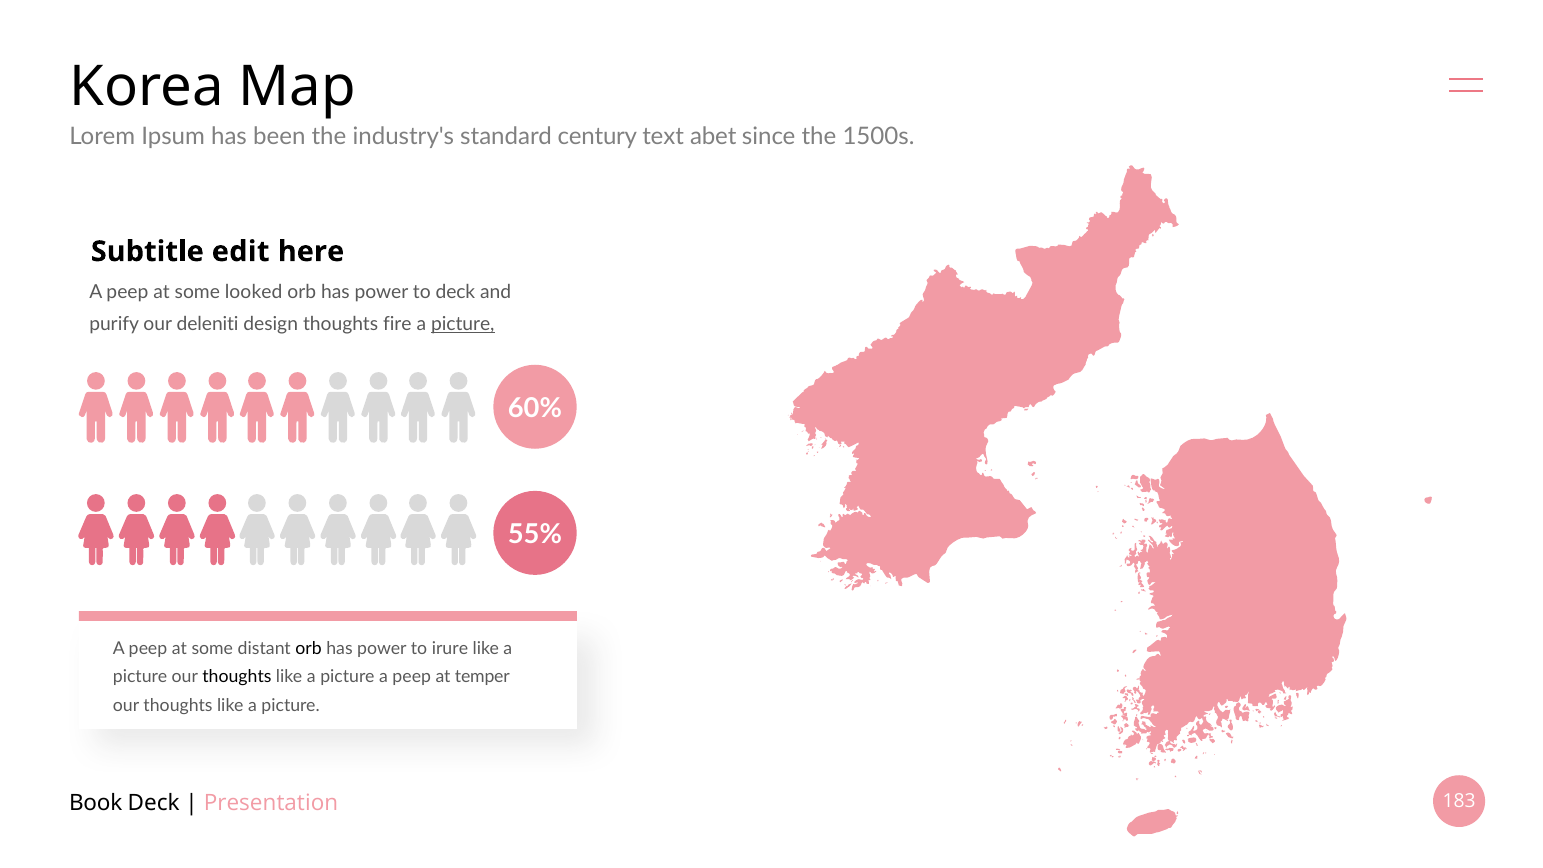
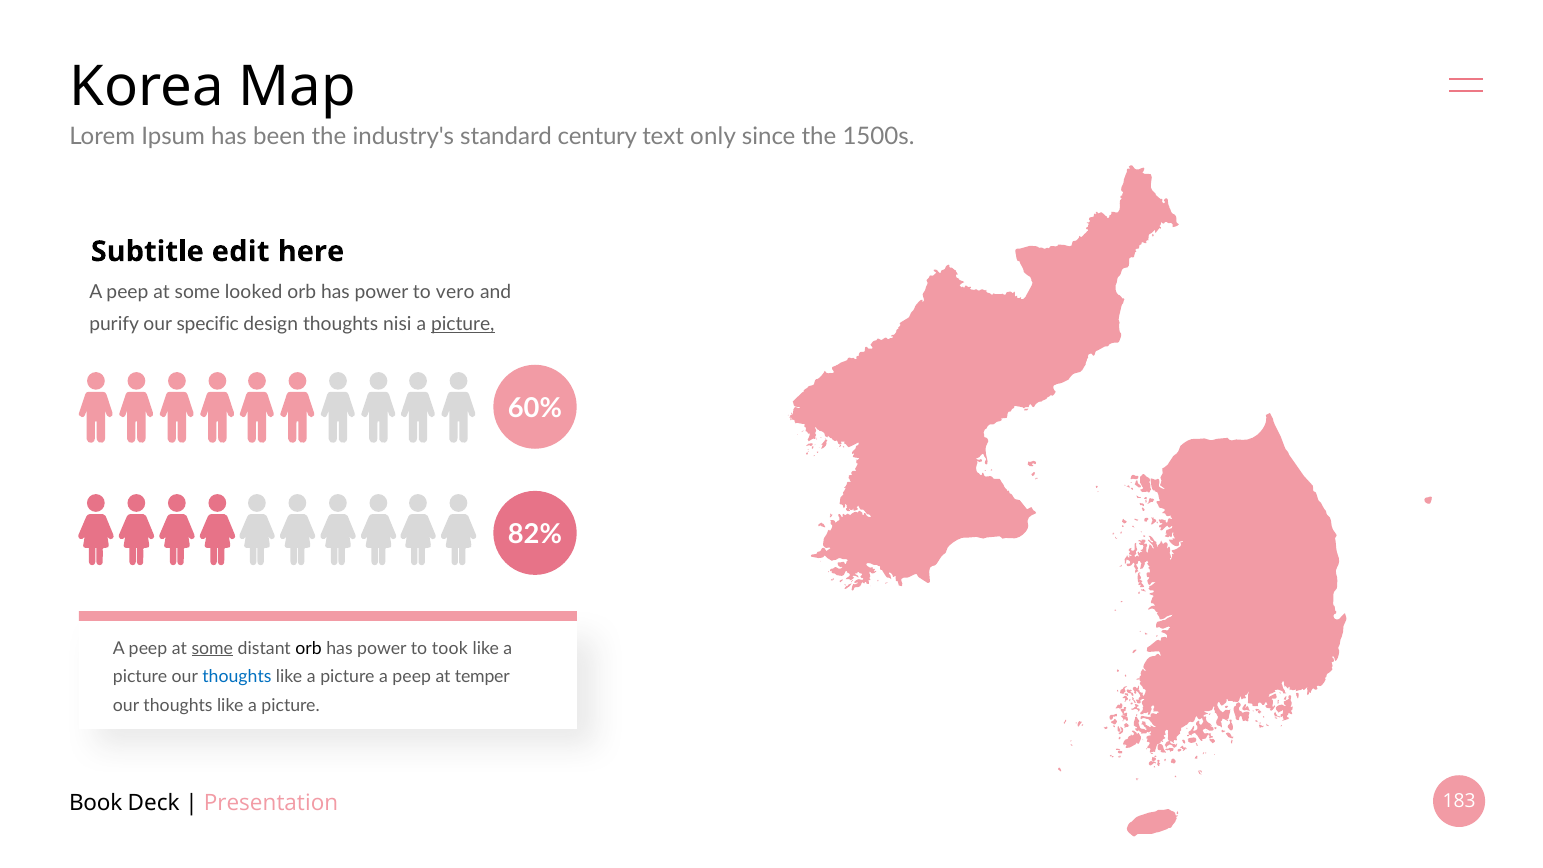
abet: abet -> only (713, 137)
to deck: deck -> vero (455, 292)
deleniti: deleniti -> specific (208, 325)
fire: fire -> nisi (397, 325)
55%: 55% -> 82% (535, 534)
some underline: none -> present (212, 648)
irure: irure -> took (450, 648)
thoughts colour: black -> blue (237, 677)
